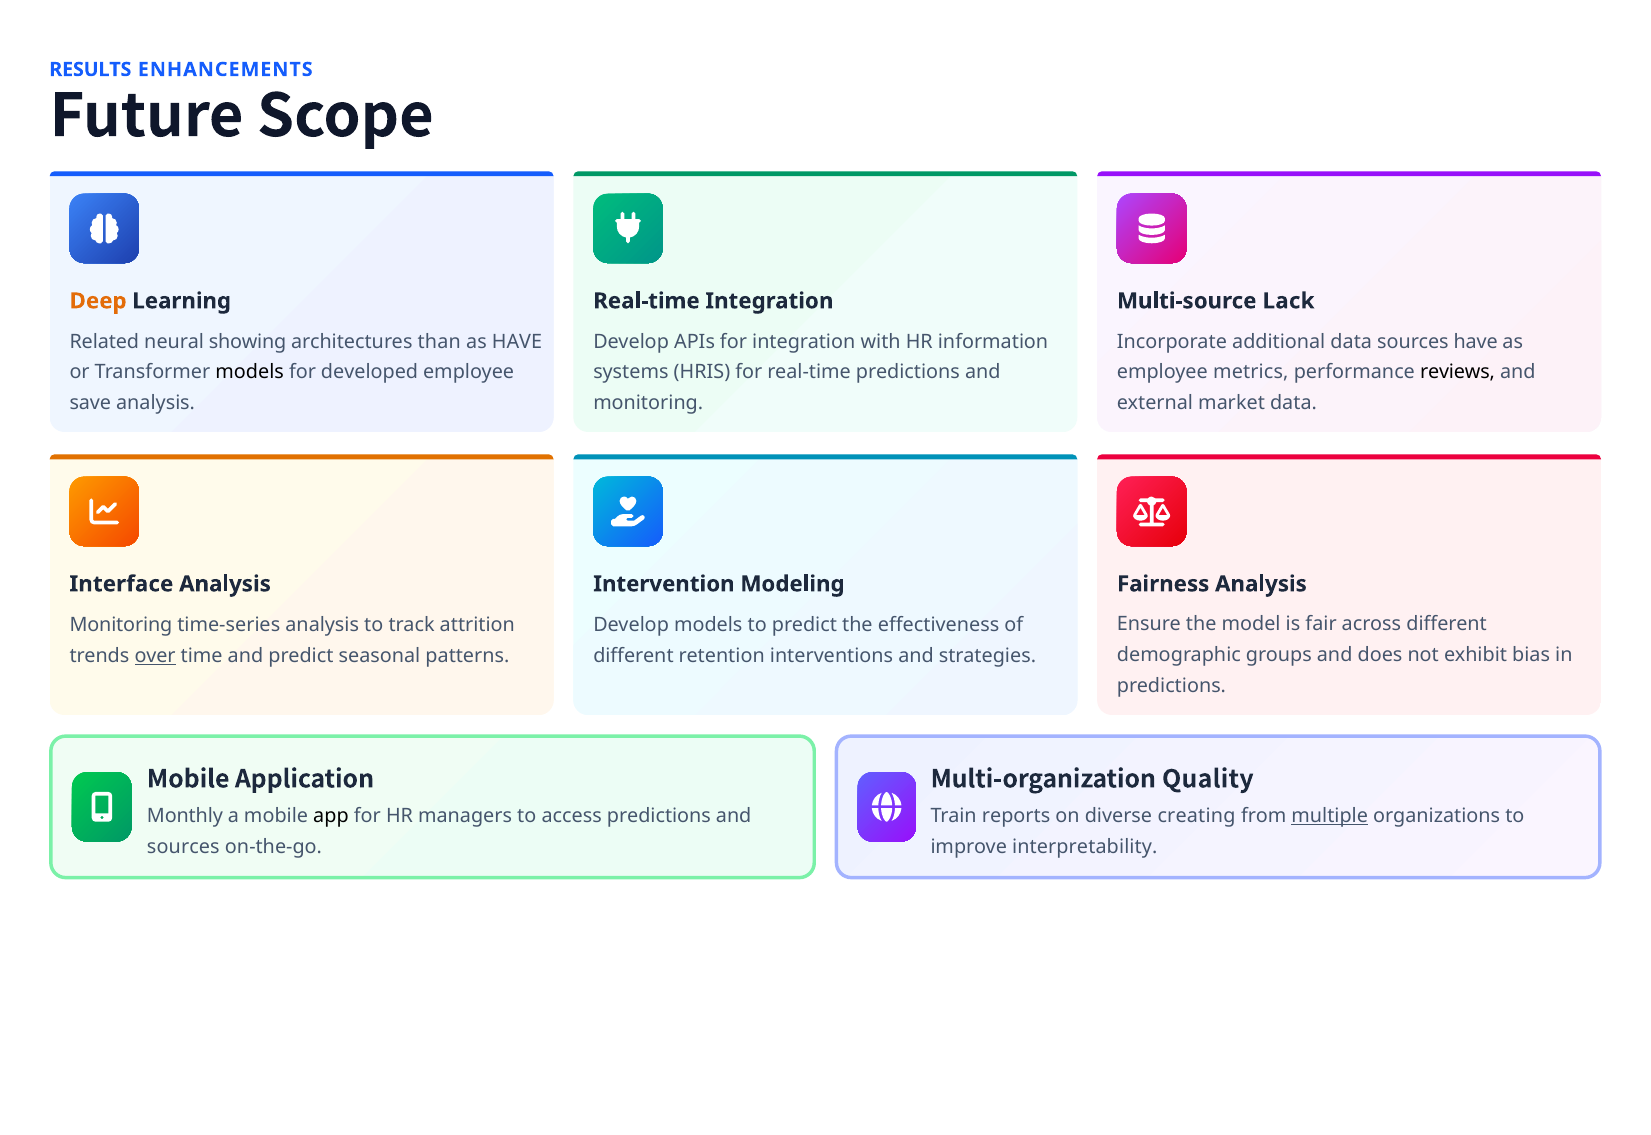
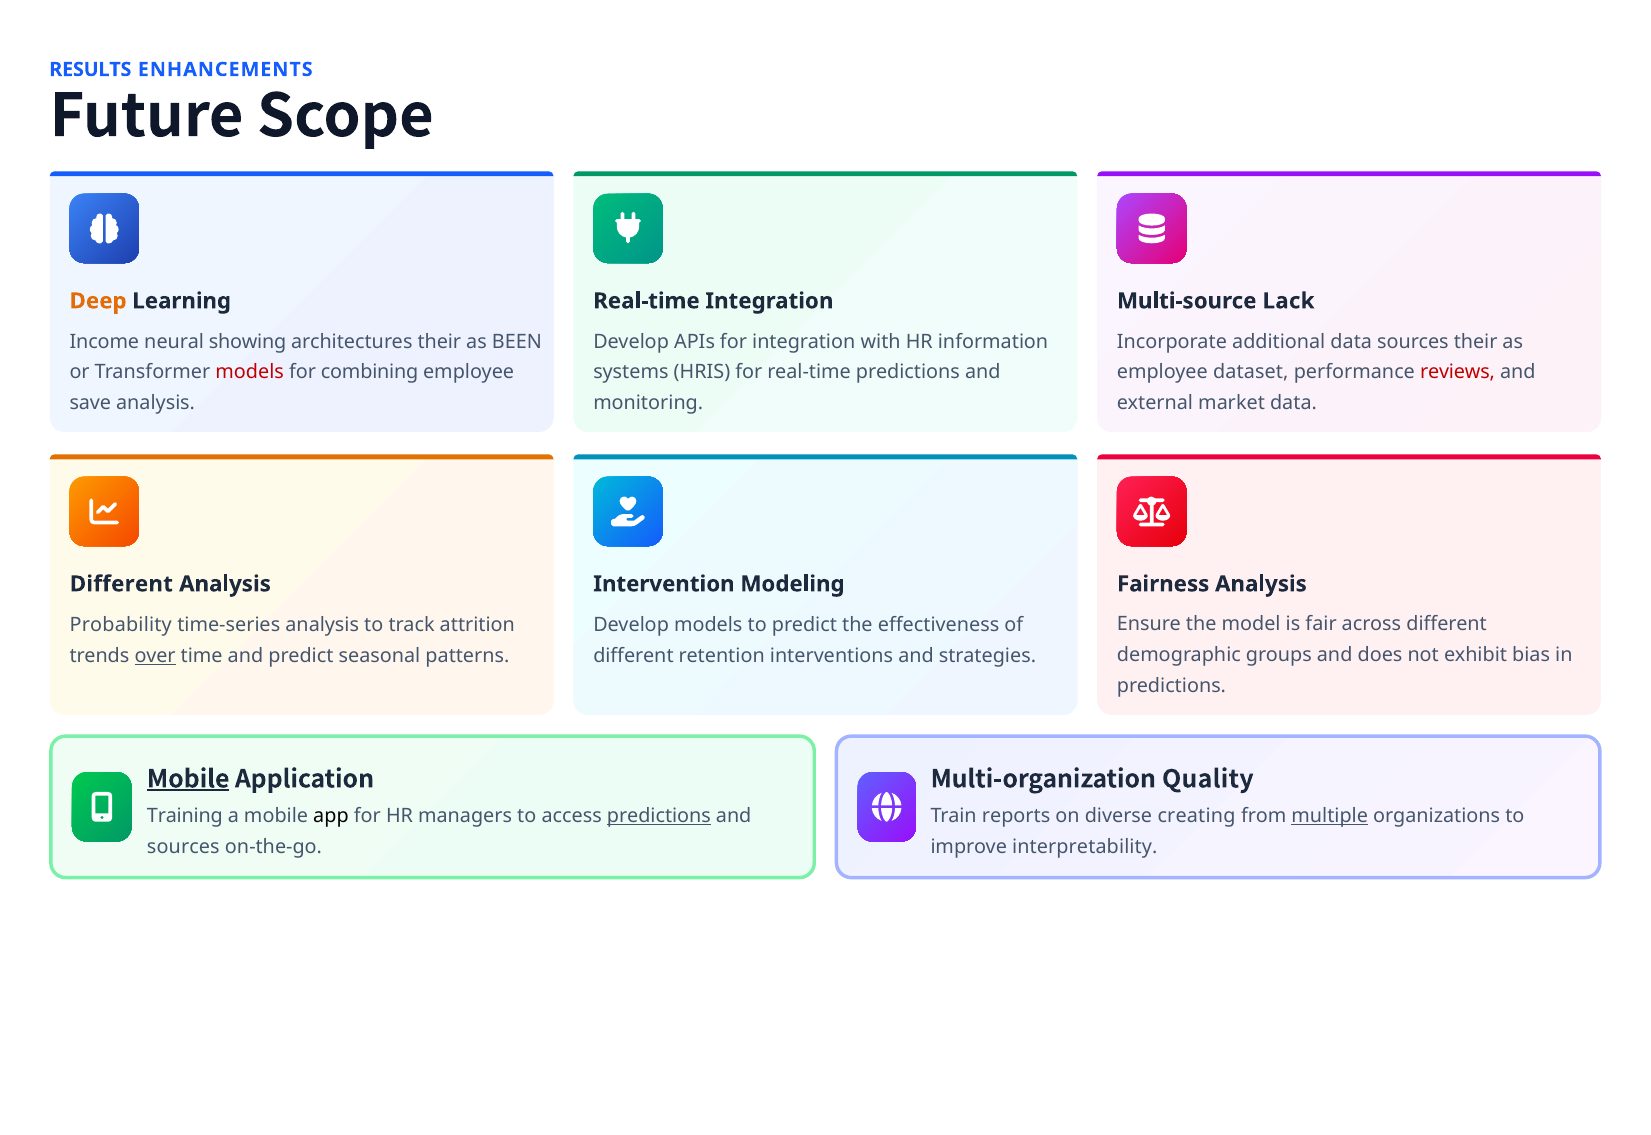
Related: Related -> Income (104, 341)
architectures than: than -> their (439, 341)
as HAVE: HAVE -> BEEN (517, 341)
sources have: have -> their (1476, 341)
models colour: black -> red (250, 372)
developed: developed -> combining (370, 372)
metrics: metrics -> dataset (1251, 372)
reviews colour: black -> red (1458, 372)
Interface: Interface -> Different (121, 584)
Monitoring: Monitoring -> Probability (121, 625)
Mobile underline: none -> present (188, 779)
Monthly: Monthly -> Training (185, 816)
predictions underline: none -> present (659, 816)
